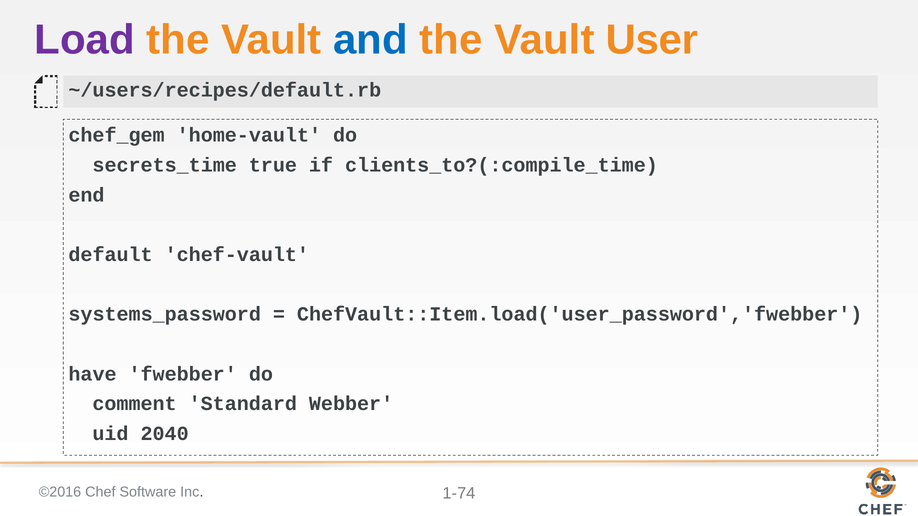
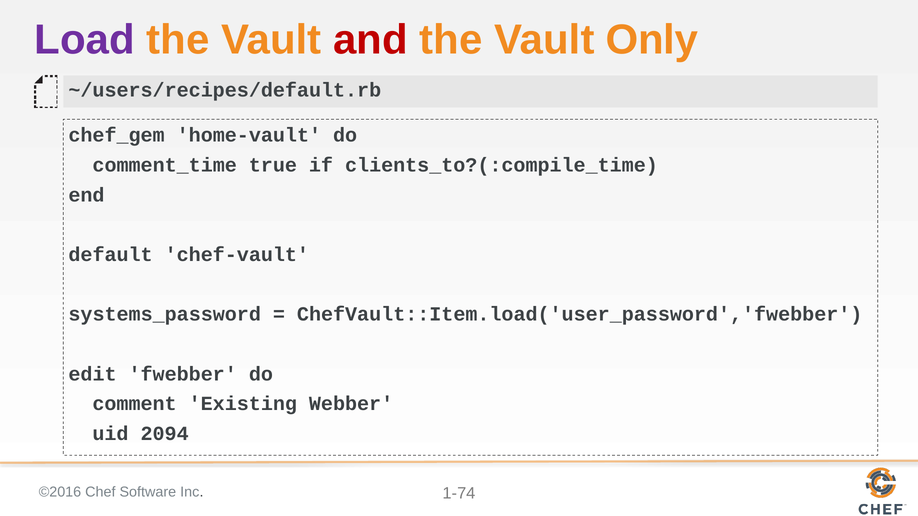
and colour: blue -> red (370, 40)
User: User -> Only (652, 40)
secrets_time: secrets_time -> comment_time (165, 165)
have: have -> edit (93, 374)
Standard: Standard -> Existing (243, 404)
2040: 2040 -> 2094 (165, 434)
